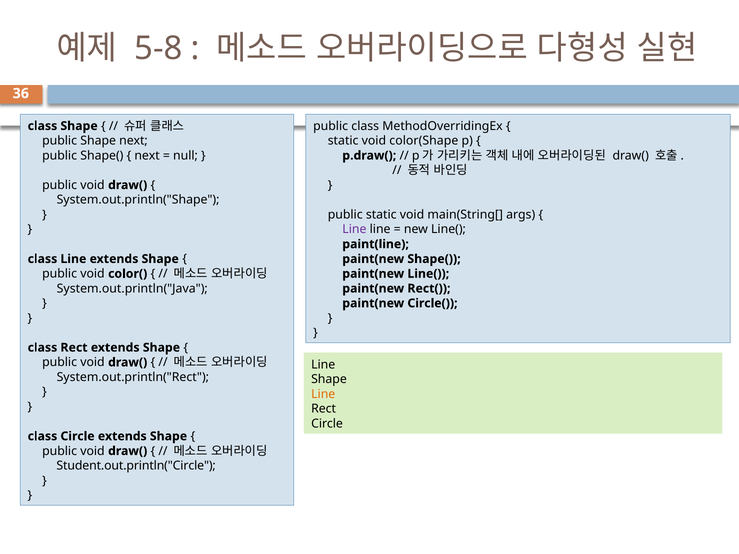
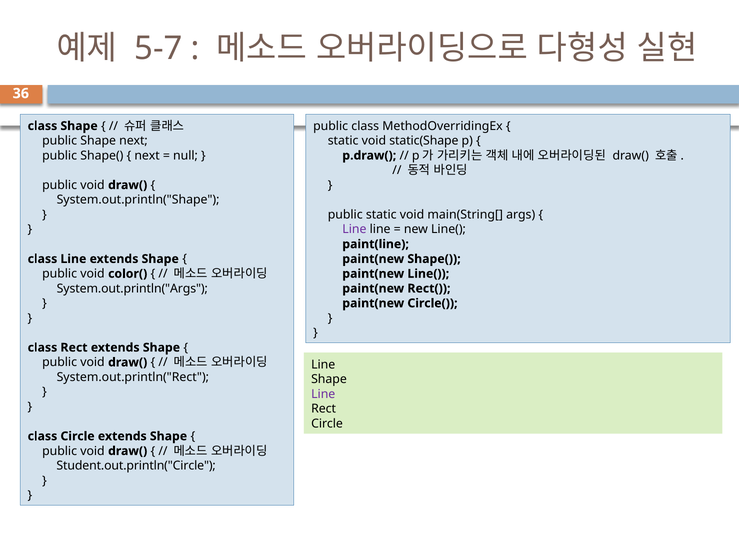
5-8: 5-8 -> 5-7 (158, 48)
color(Shape: color(Shape -> static(Shape (424, 141)
System.out.println("Java: System.out.println("Java -> System.out.println("Args (132, 289)
Line colour: orange -> purple (323, 394)
